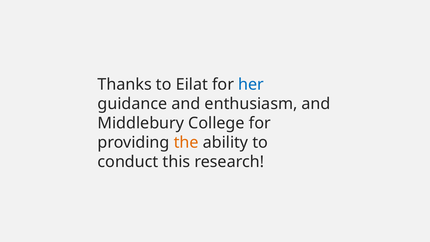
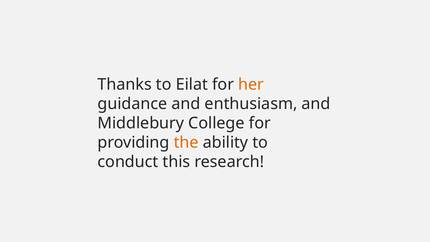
her colour: blue -> orange (251, 84)
